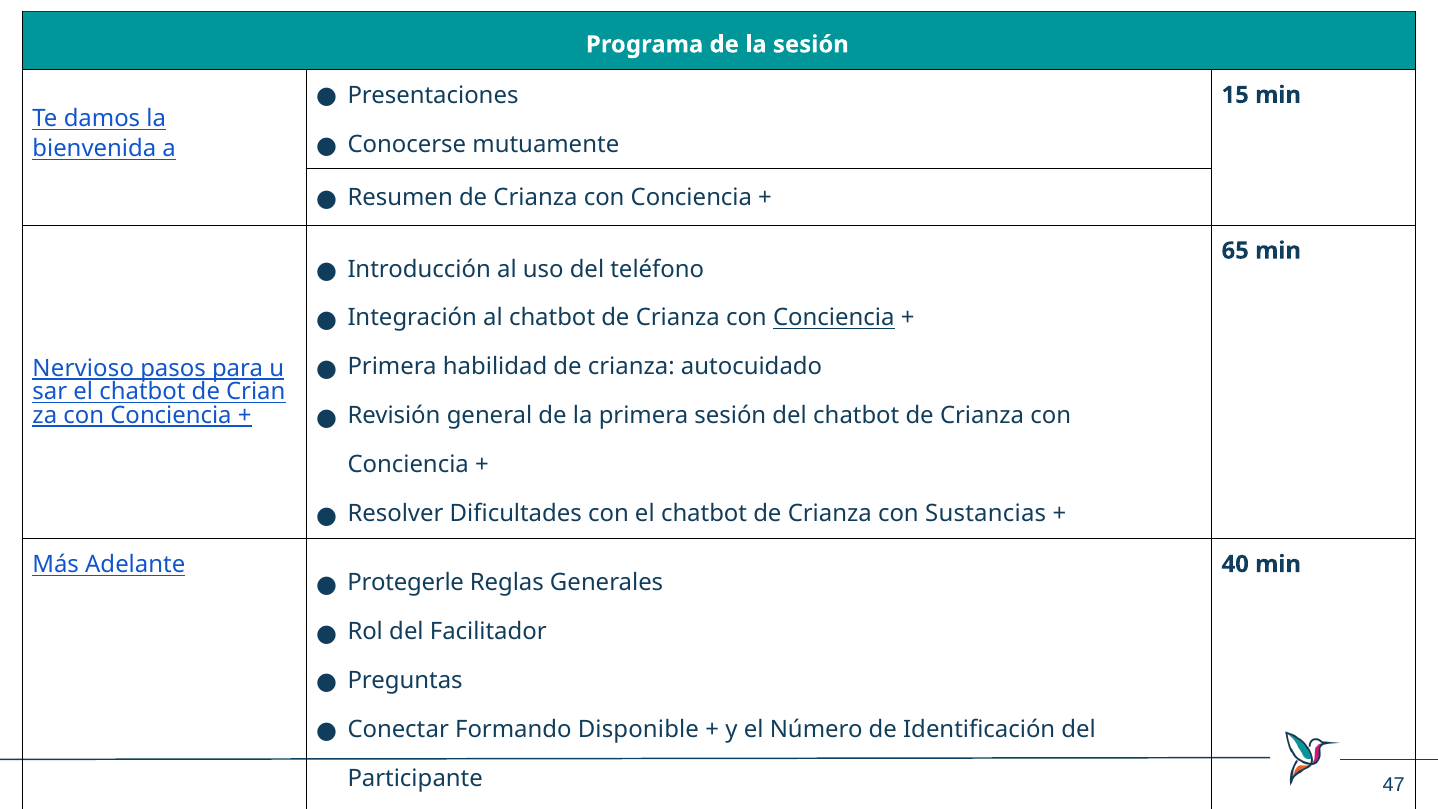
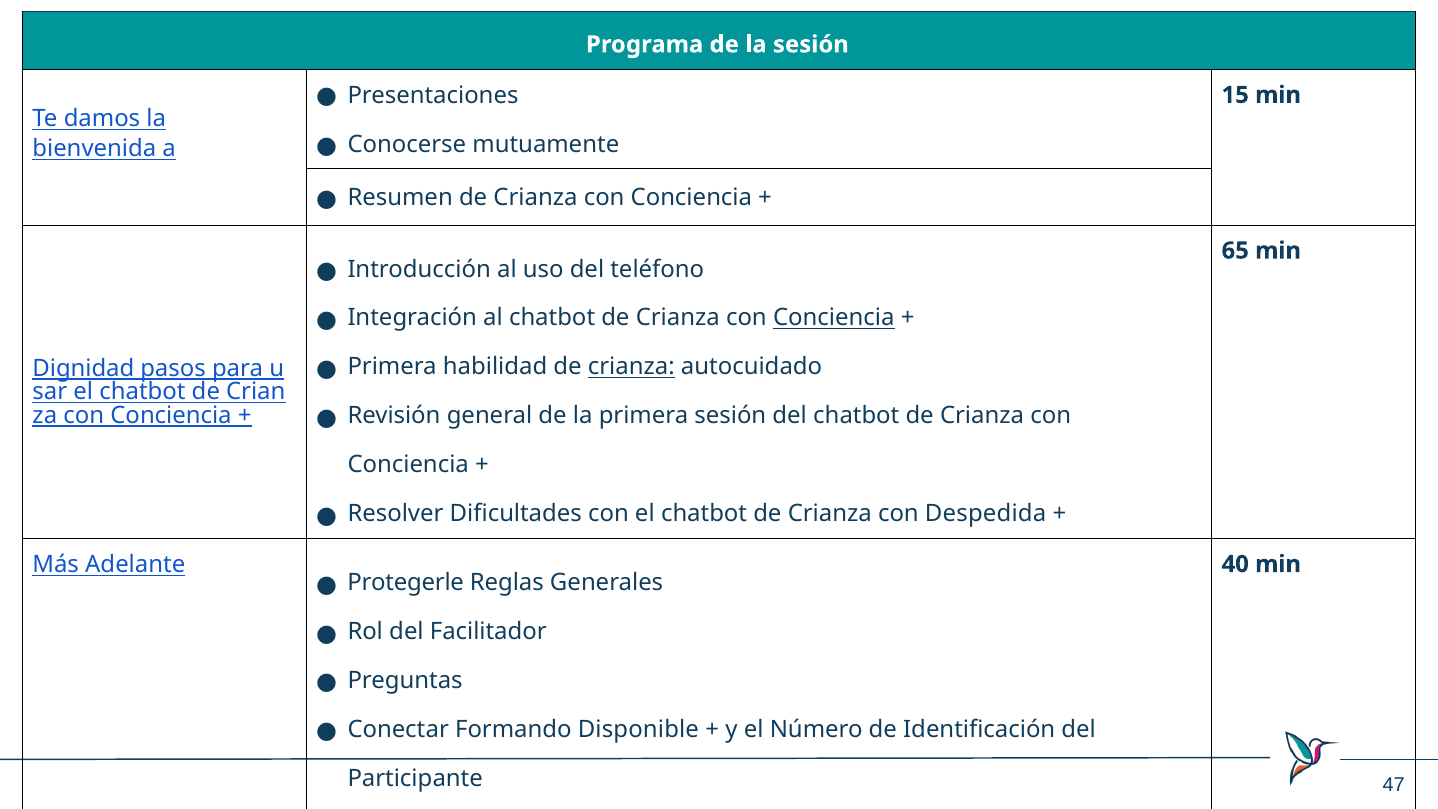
crianza underline: none -> present (631, 367)
Nervioso: Nervioso -> Dignidad (83, 368)
Sustancias: Sustancias -> Despedida (986, 514)
